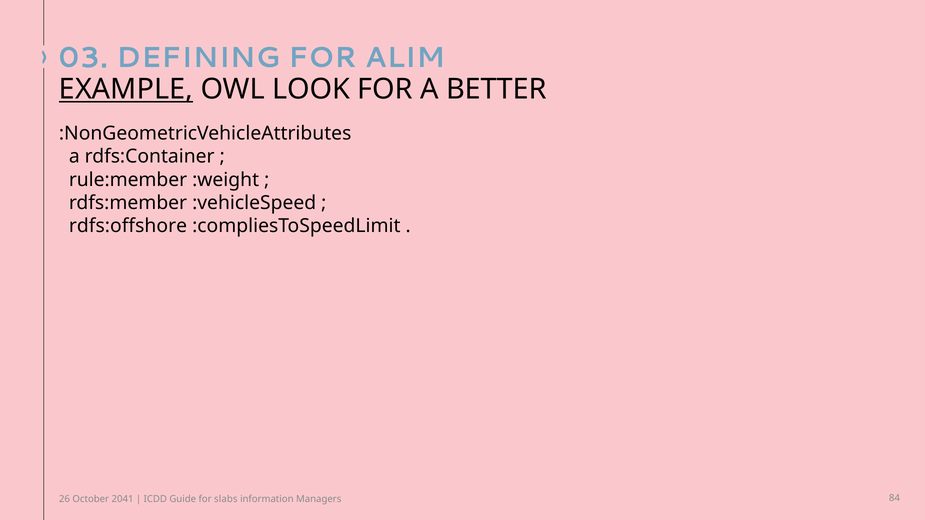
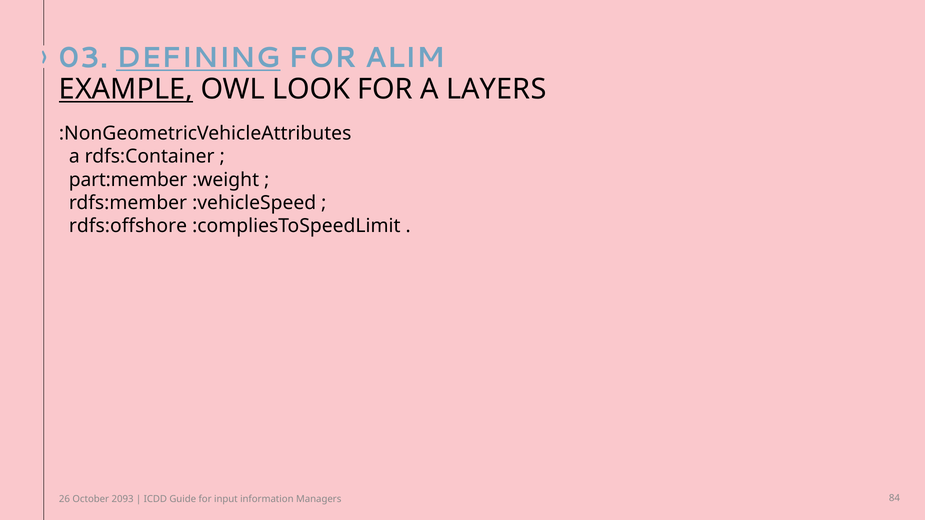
DEFINING underline: none -> present (198, 58)
BETTER: BETTER -> LAYERS (496, 89)
rule:member: rule:member -> part:member (128, 180)
2041: 2041 -> 2093 (123, 499)
slabs: slabs -> input (226, 499)
